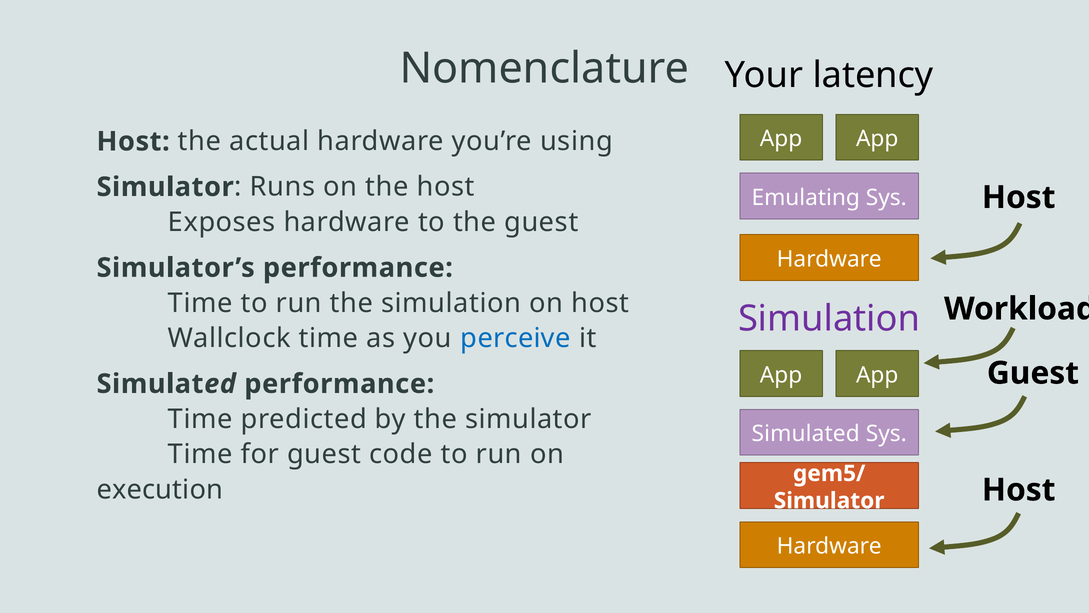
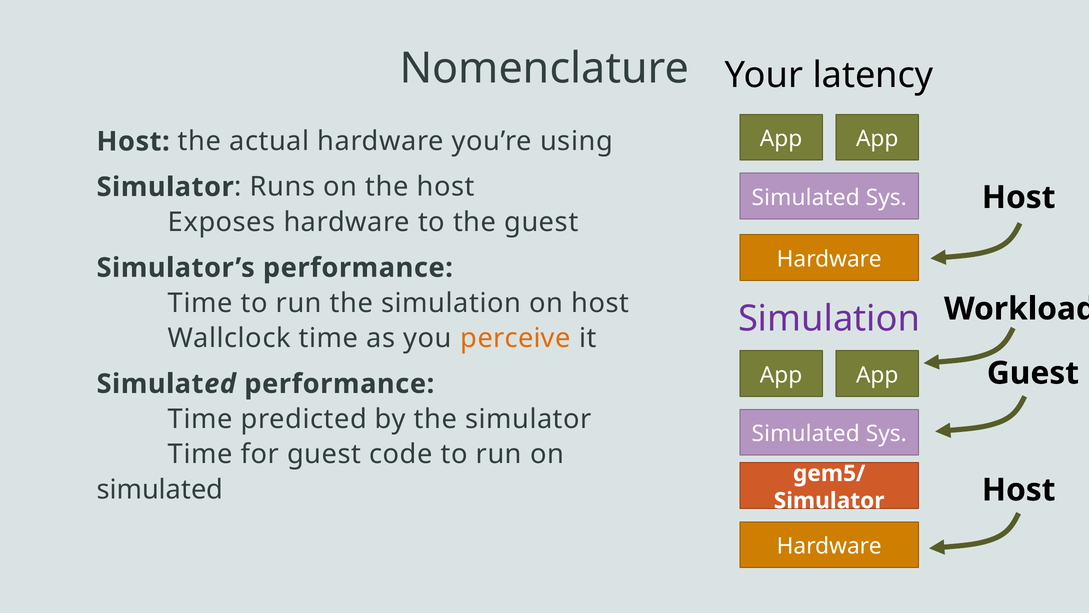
Emulating: Emulating -> Simulated (806, 197)
perceive colour: blue -> orange (515, 338)
execution: execution -> simulated (160, 489)
